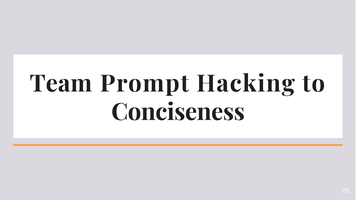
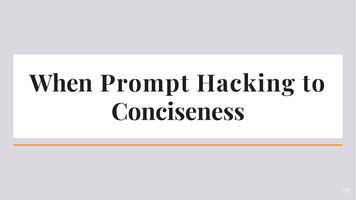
Team: Team -> When (61, 84)
